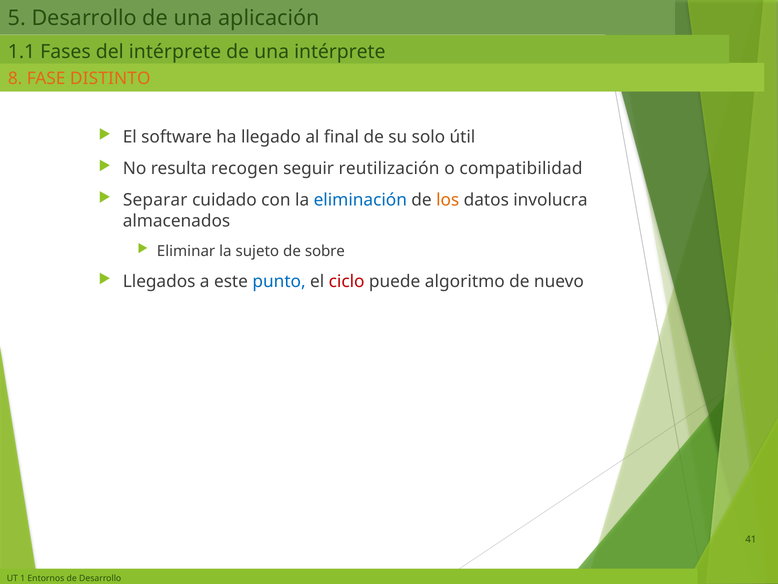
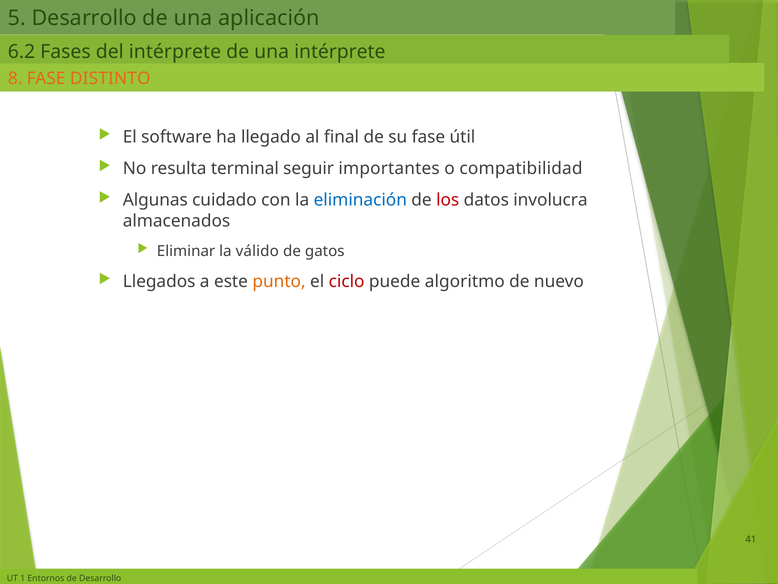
1.1: 1.1 -> 6.2 (21, 52)
su solo: solo -> fase (428, 137)
recogen: recogen -> terminal (245, 169)
reutilización: reutilización -> importantes (389, 169)
Separar: Separar -> Algunas (155, 200)
los colour: orange -> red (448, 200)
sujeto: sujeto -> válido (257, 251)
sobre: sobre -> gatos (325, 251)
punto colour: blue -> orange (279, 281)
